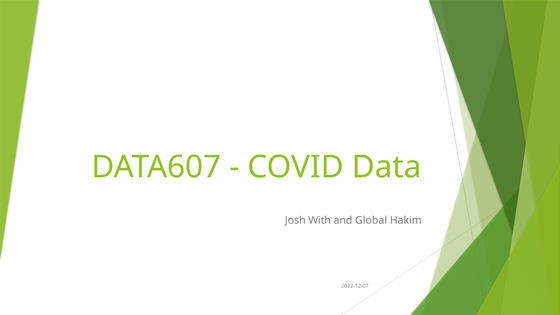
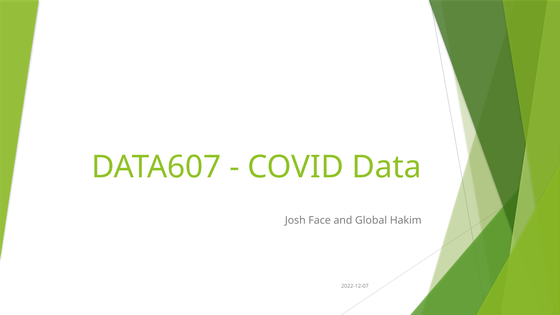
With: With -> Face (320, 220)
